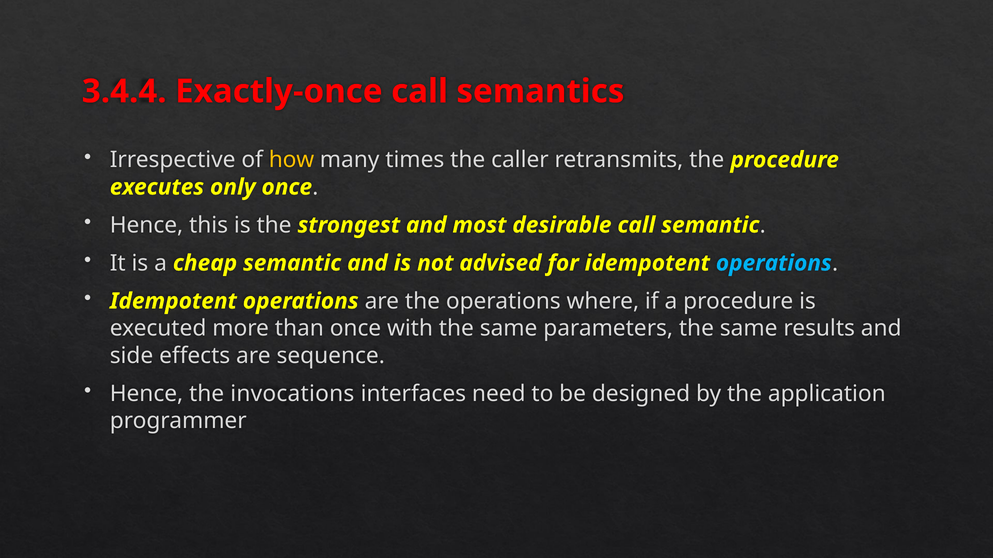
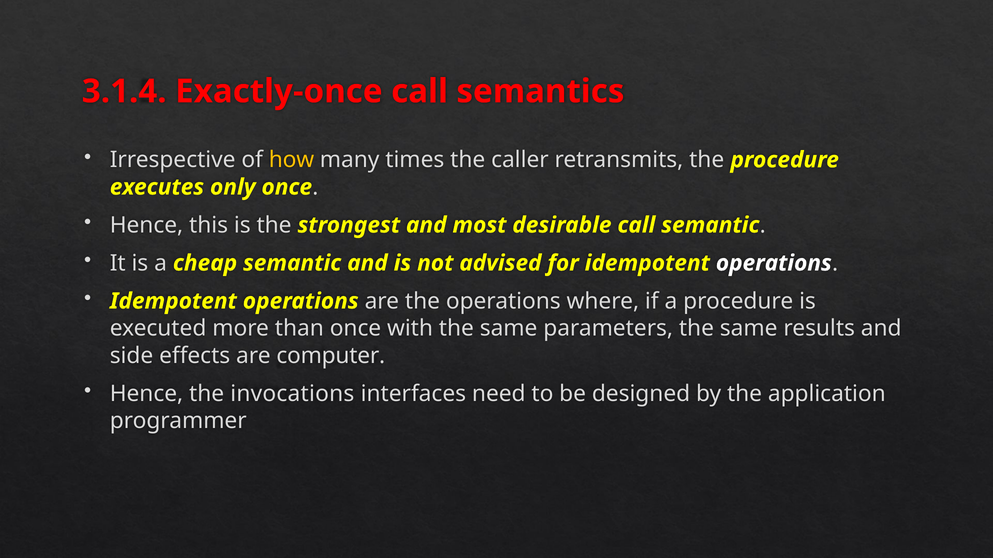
3.4.4: 3.4.4 -> 3.1.4 (124, 91)
operations colour: light blue -> white (774, 263)
sequence: sequence -> computer (331, 356)
